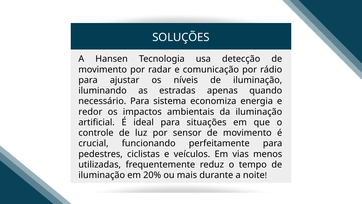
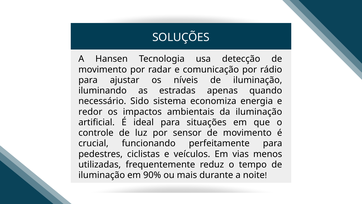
necessário Para: Para -> Sido (140, 101)
20%: 20% -> 90% (152, 175)
